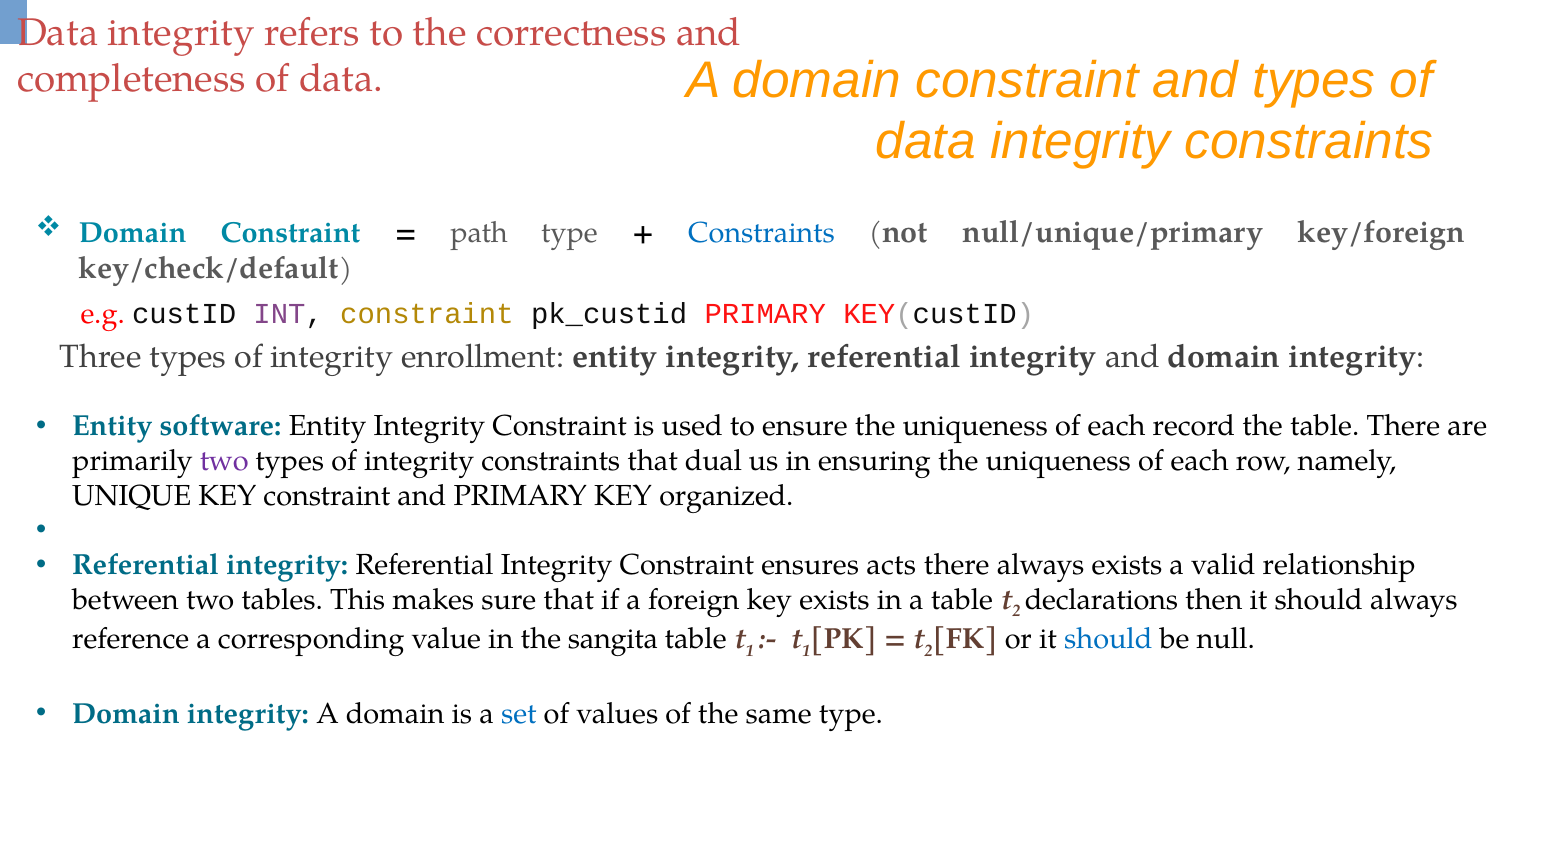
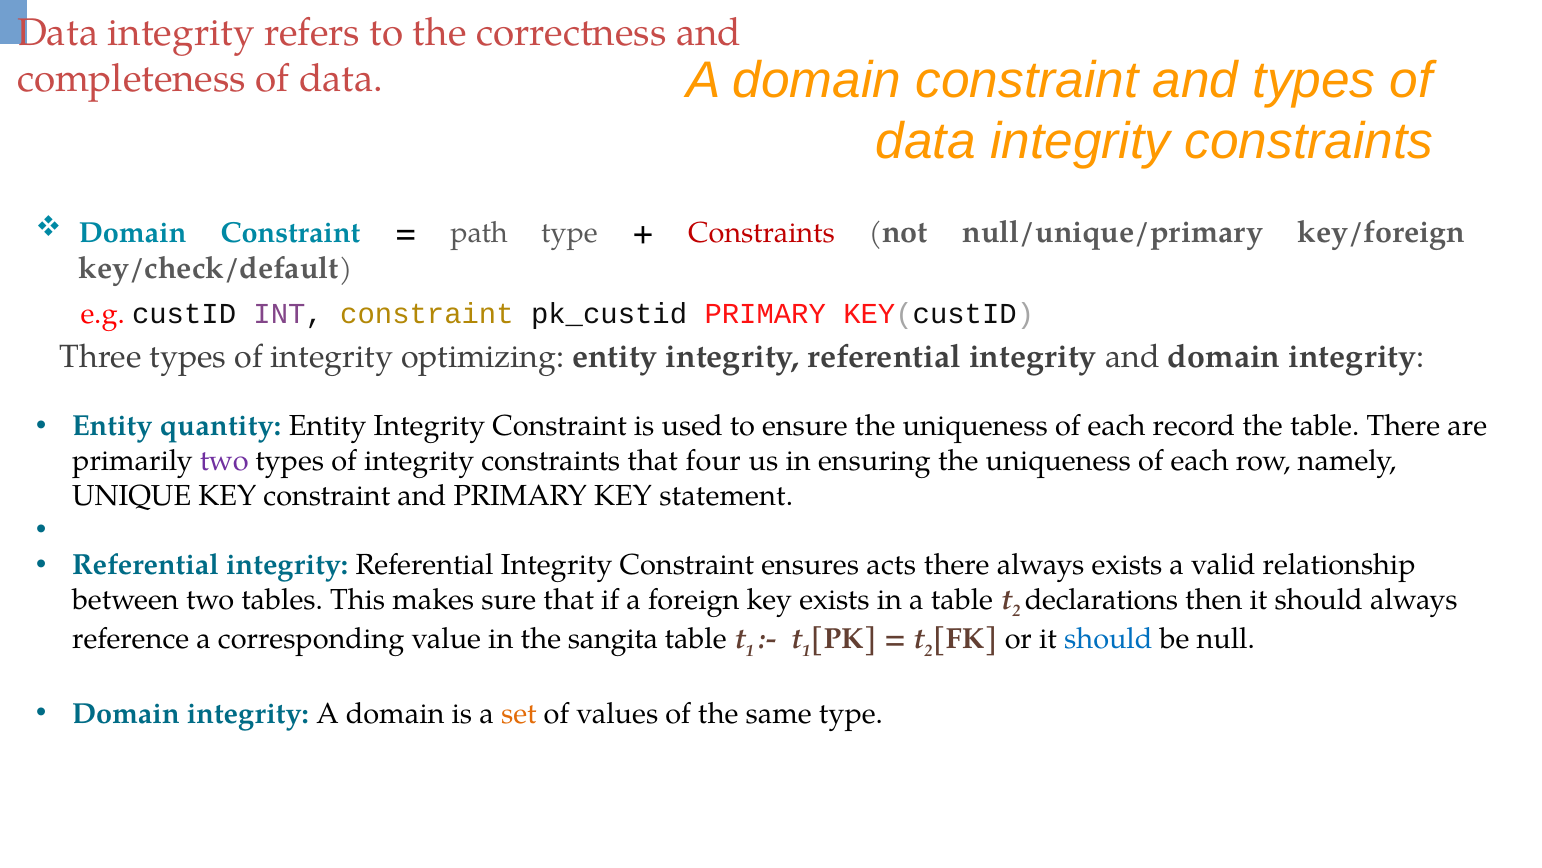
Constraints colour: blue -> red (762, 233)
enrollment: enrollment -> optimizing (483, 357)
software: software -> quantity (220, 426)
dual: dual -> four (713, 461)
organized: organized -> statement (726, 495)
set colour: blue -> orange (519, 713)
